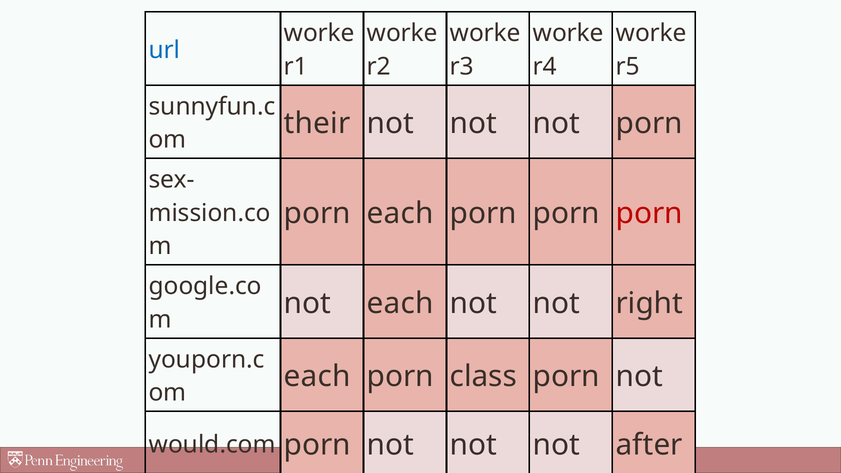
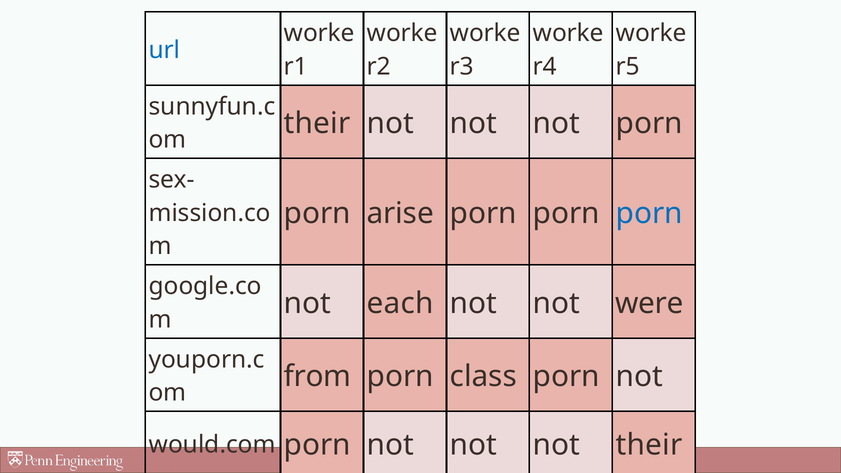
porn each: each -> arise (400, 213)
porn colour: red -> blue (649, 213)
right: right -> were (649, 303)
each: each -> from (317, 377)
not after: after -> their (649, 445)
